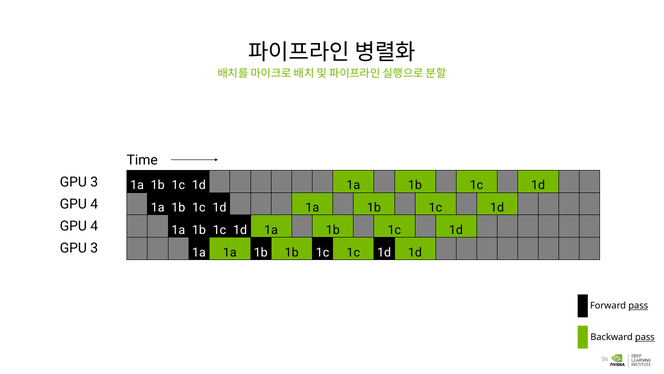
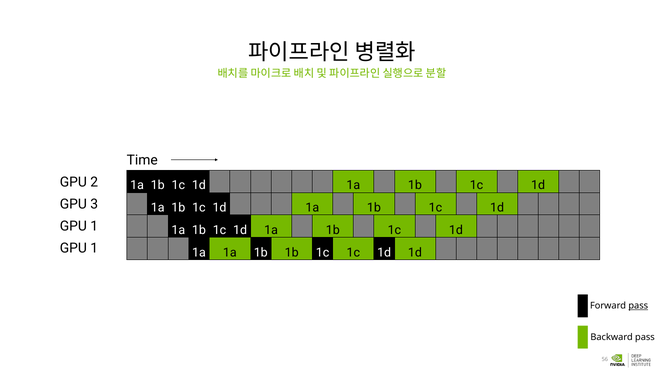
3: 3 -> 2 (94, 182)
4: 4 -> 3 (94, 204)
4: 4 -> 1 (94, 226)
3: 3 -> 1 (94, 248)
pass underline: present -> none (645, 337)
